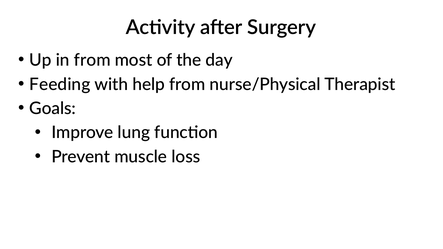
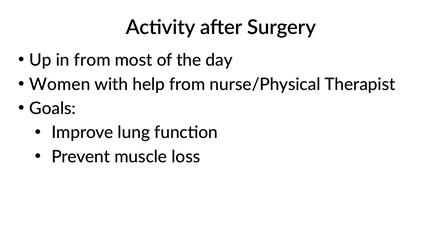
Feeding: Feeding -> Women (60, 84)
